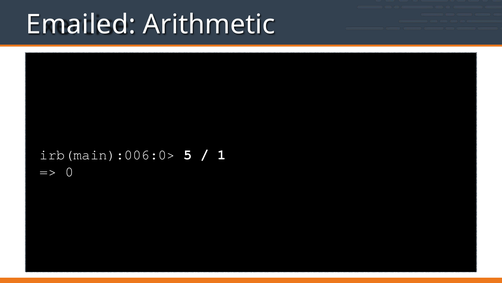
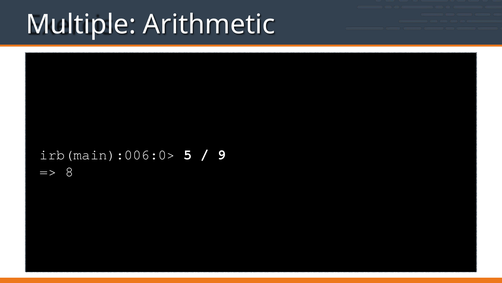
Emailed: Emailed -> Multiple (81, 24)
1: 1 -> 9 (222, 154)
0: 0 -> 8 (69, 171)
